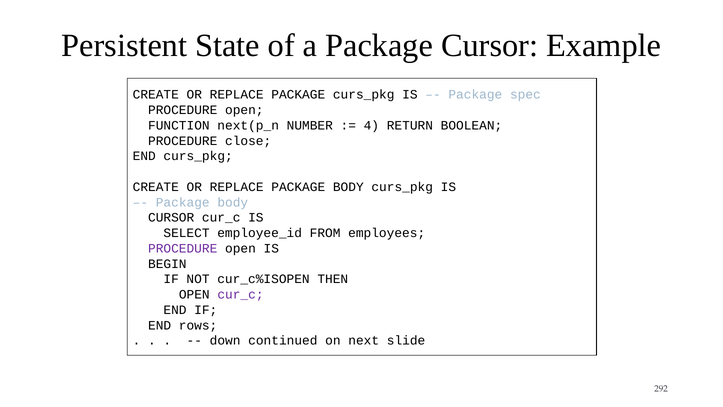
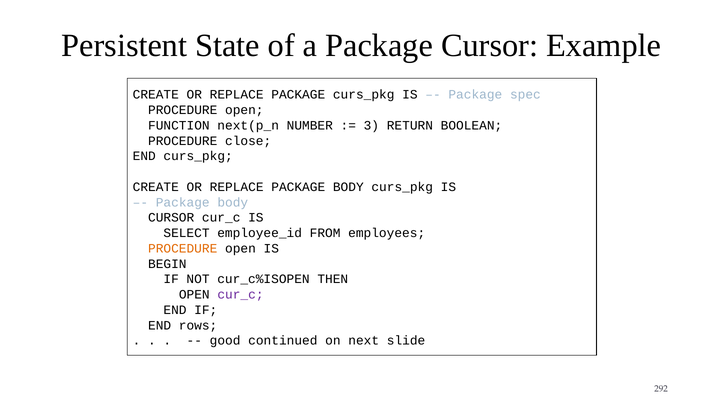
4: 4 -> 3 (371, 125)
PROCEDURE colour: purple -> orange (183, 248)
down: down -> good (225, 341)
